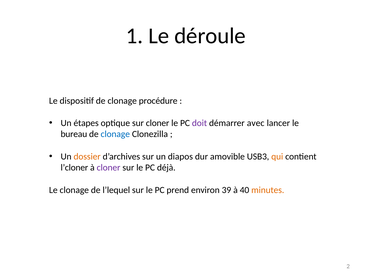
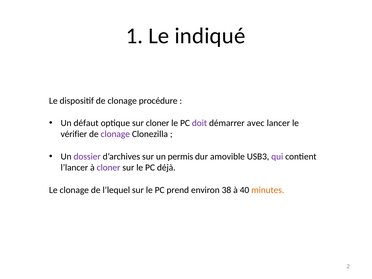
déroule: déroule -> indiqué (210, 36)
étapes: étapes -> défaut (86, 123)
bureau: bureau -> vérifier (74, 134)
clonage colour: blue -> purple (115, 134)
dossier colour: orange -> purple (87, 156)
diapos: diapos -> permis (180, 156)
qui colour: orange -> purple (277, 156)
l’cloner: l’cloner -> l’lancer (74, 168)
39: 39 -> 38 (226, 190)
